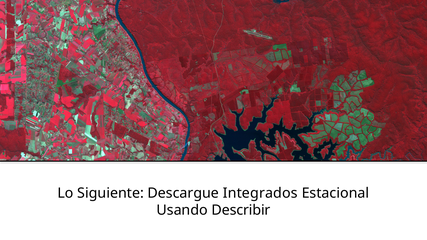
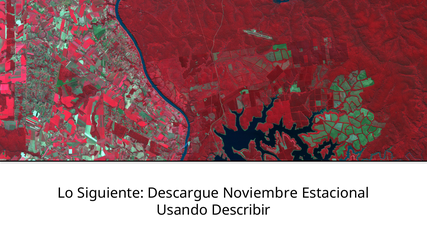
Integrados: Integrados -> Noviembre (260, 193)
